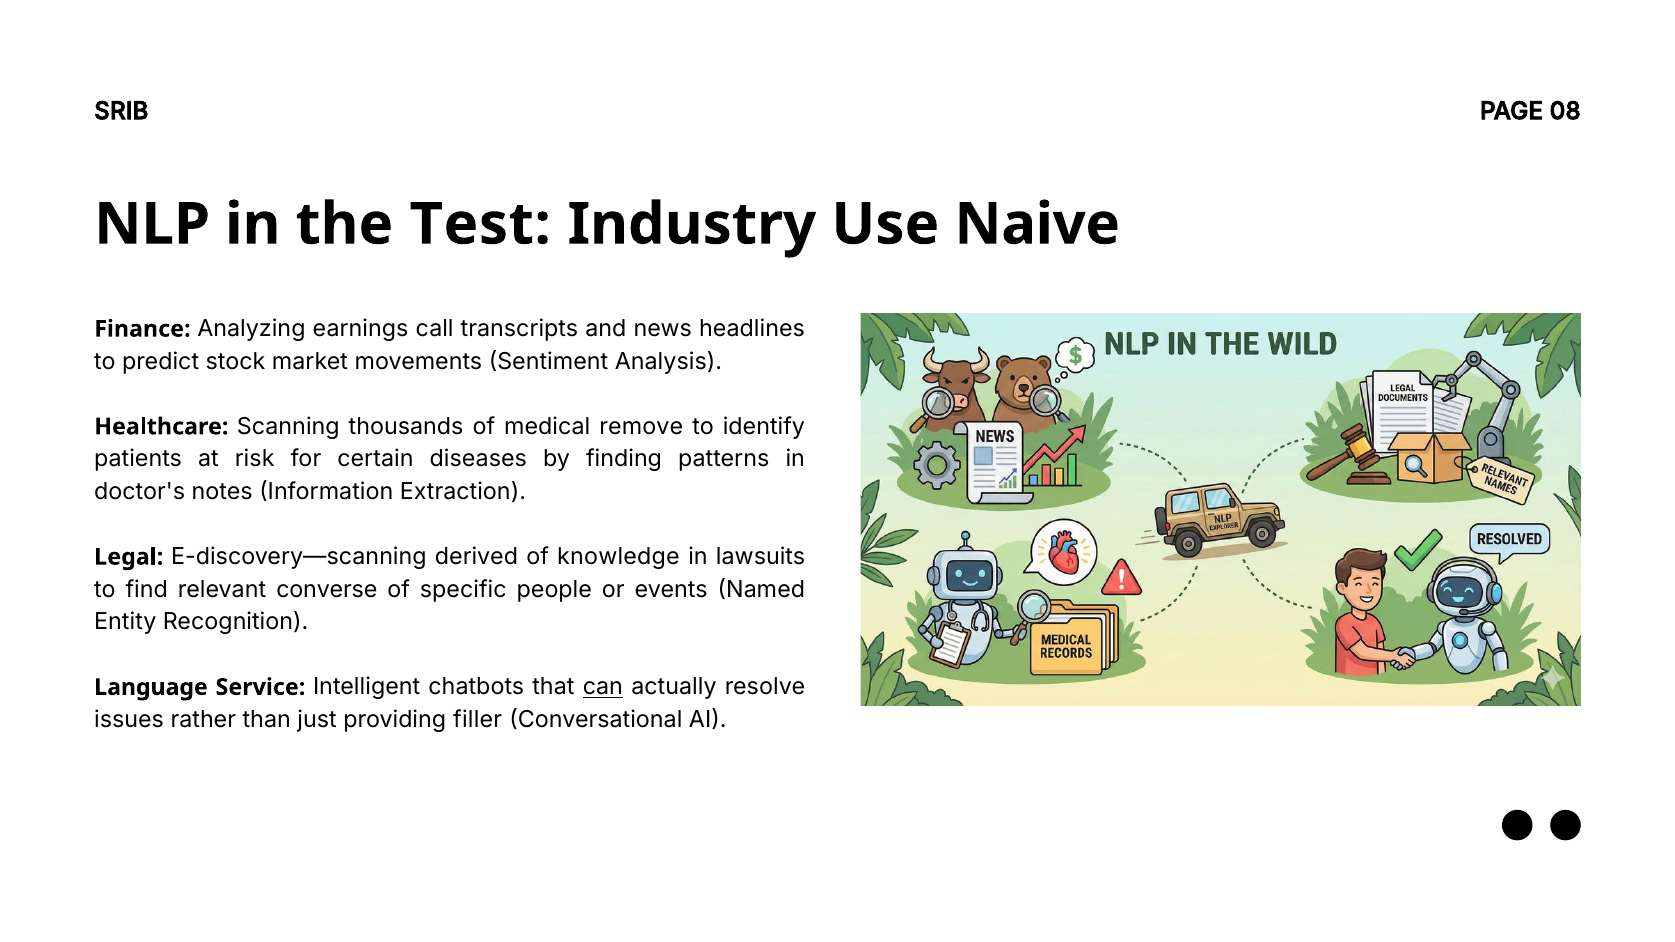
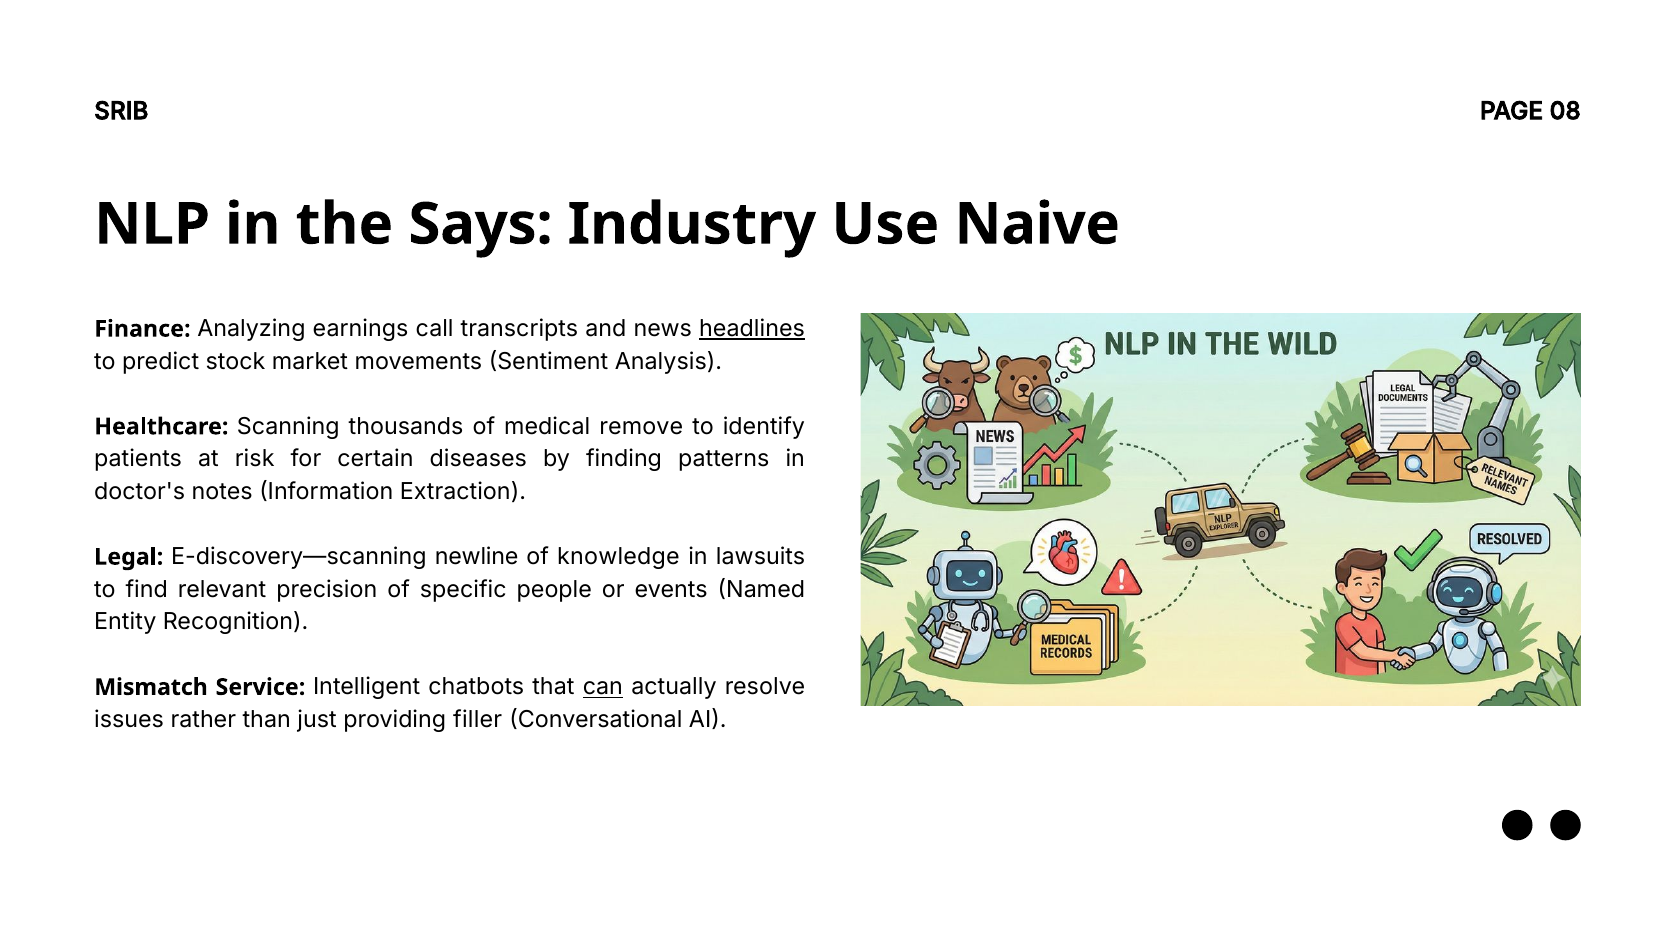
Test: Test -> Says (481, 224)
headlines underline: none -> present (752, 329)
derived: derived -> newline (477, 557)
converse: converse -> precision (327, 590)
Language: Language -> Mismatch (151, 687)
